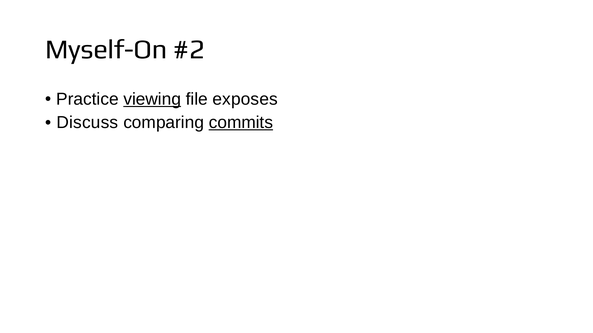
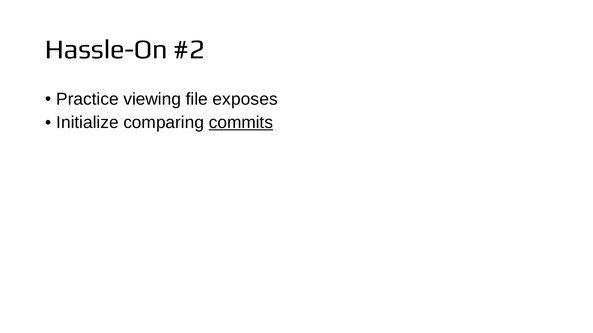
Myself-On: Myself-On -> Hassle-On (106, 50)
viewing underline: present -> none (152, 99)
Discuss: Discuss -> Initialize (87, 123)
